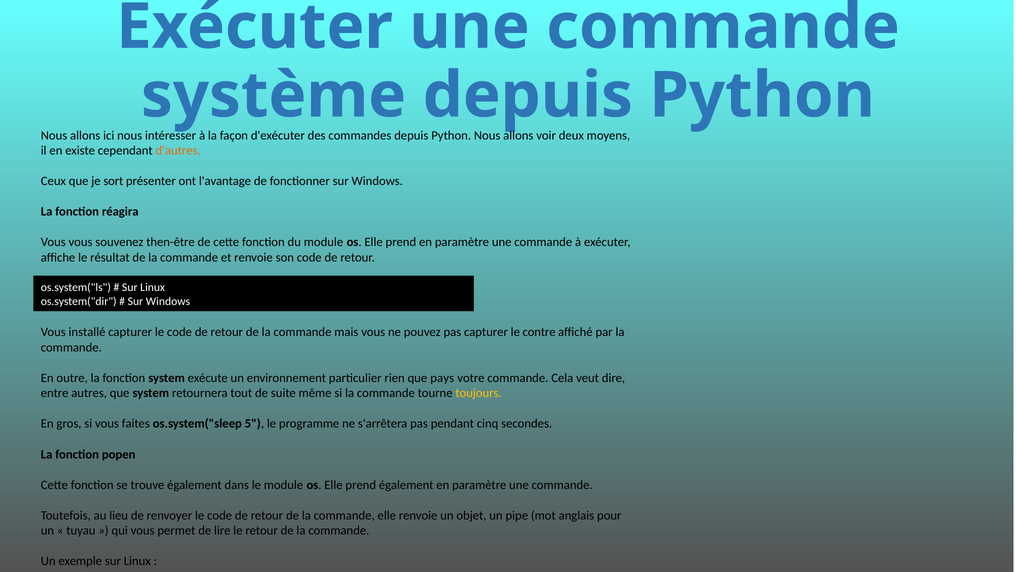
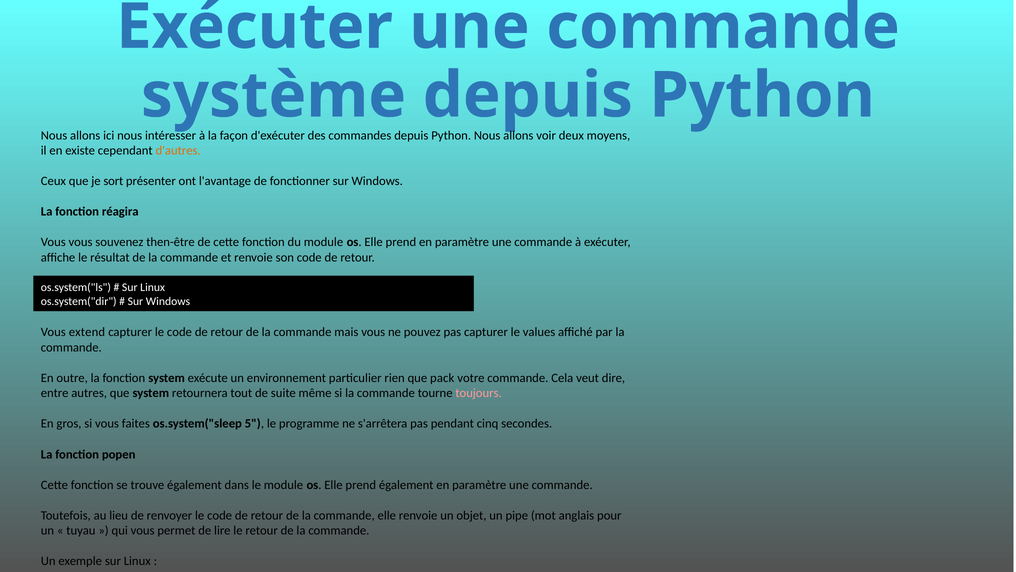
installé: installé -> extend (87, 332)
contre: contre -> values (539, 332)
pays: pays -> pack (442, 378)
toujours colour: yellow -> pink (479, 393)
